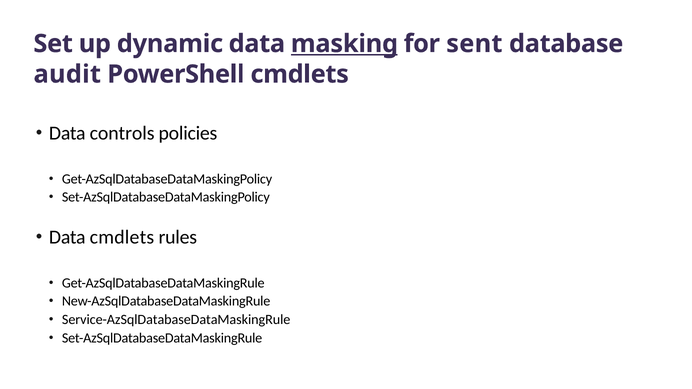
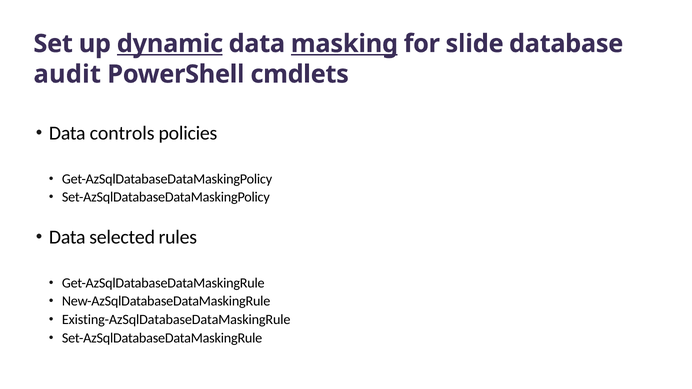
dynamic underline: none -> present (170, 44)
sent: sent -> slide (475, 44)
Data cmdlets: cmdlets -> selected (122, 237)
Service-AzSqlDatabaseDataMaskingRule: Service-AzSqlDatabaseDataMaskingRule -> Existing-AzSqlDatabaseDataMaskingRule (176, 320)
